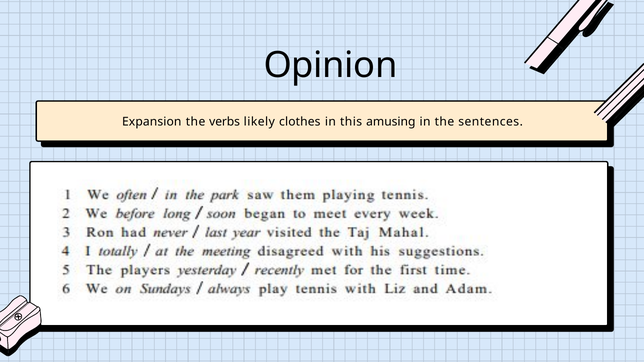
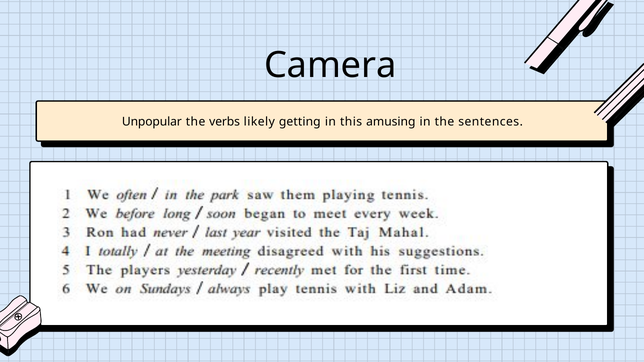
Opinion: Opinion -> Camera (330, 65)
Expansion: Expansion -> Unpopular (152, 122)
clothes: clothes -> getting (300, 122)
